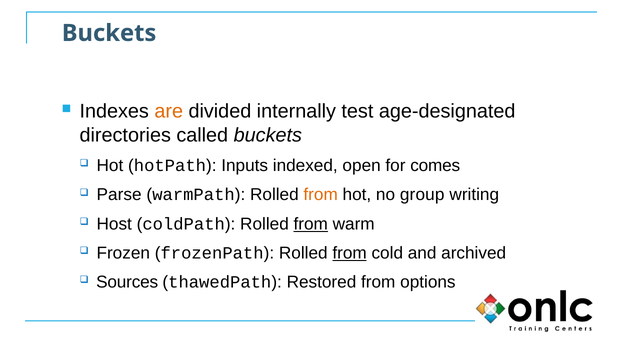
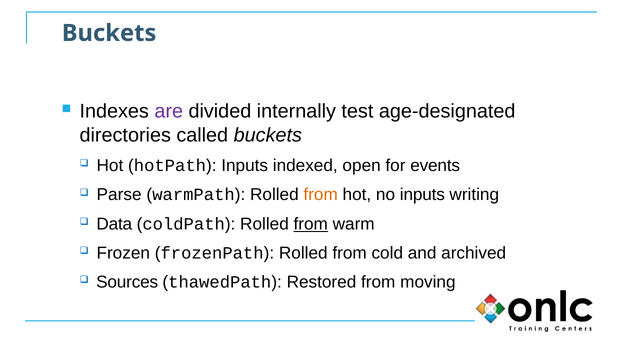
are colour: orange -> purple (169, 112)
comes: comes -> events (435, 166)
no group: group -> inputs (422, 195)
Host: Host -> Data (114, 224)
from underline: present -> none (350, 254)
options: options -> moving (428, 283)
